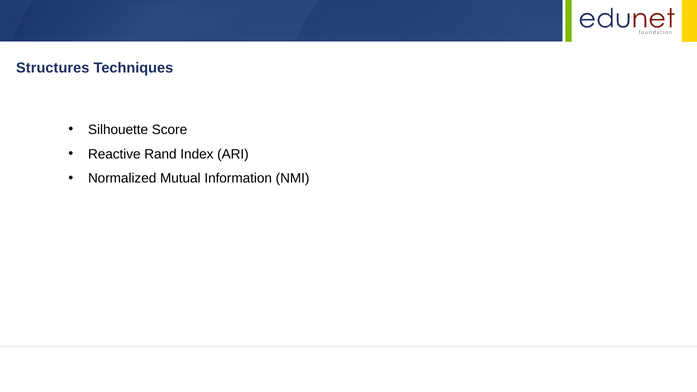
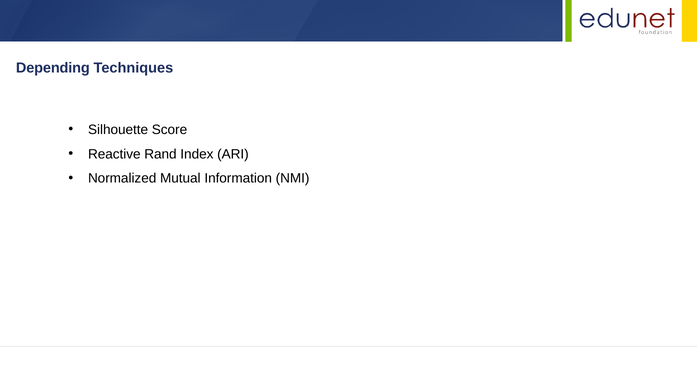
Structures: Structures -> Depending (53, 68)
